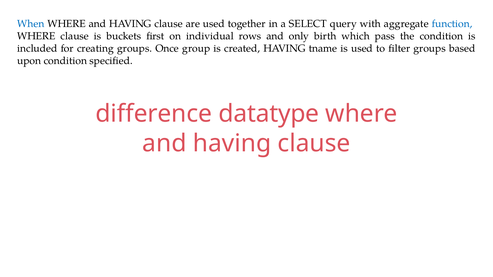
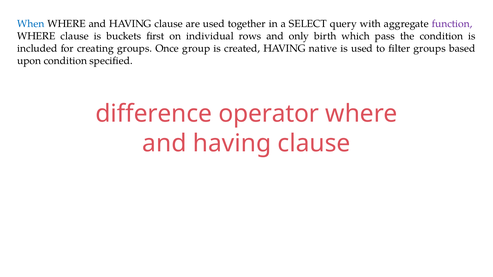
function colour: blue -> purple (452, 24)
tname: tname -> native (323, 49)
datatype: datatype -> operator (269, 114)
